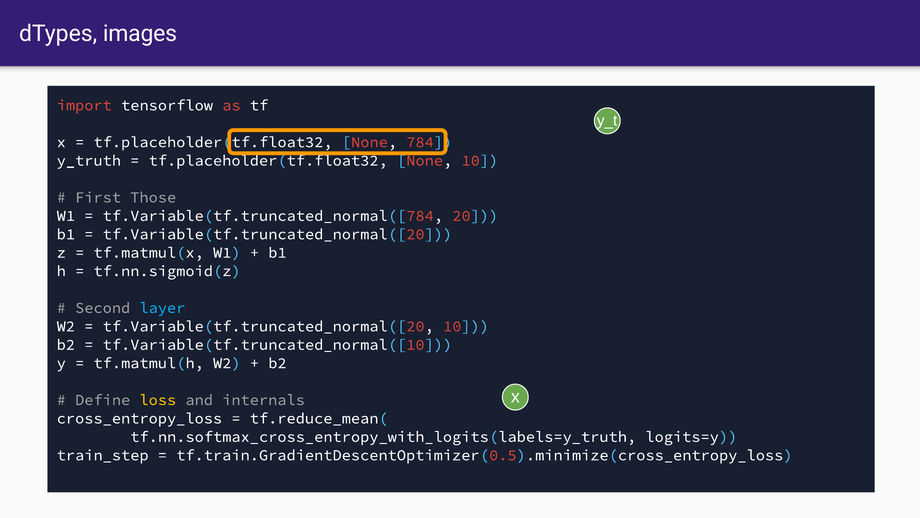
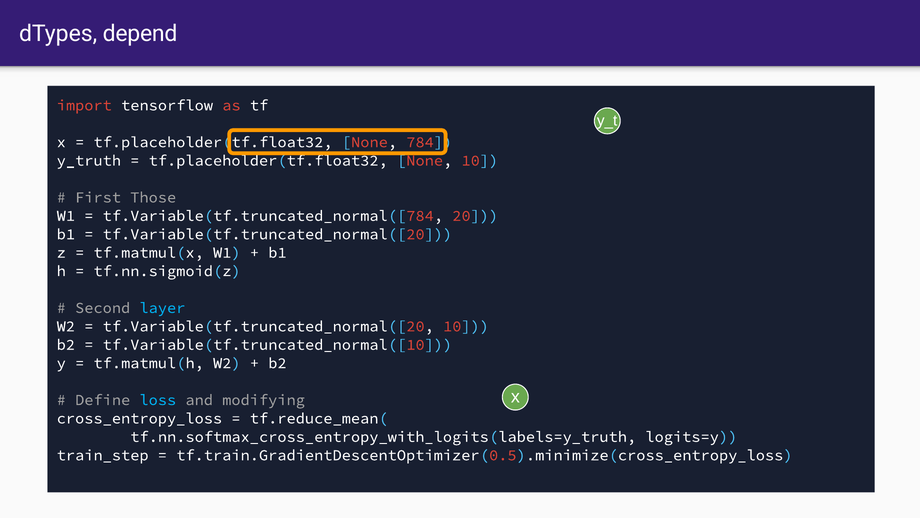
images: images -> depend (140, 34)
loss colour: yellow -> light blue (158, 400)
internals: internals -> modifying (264, 400)
